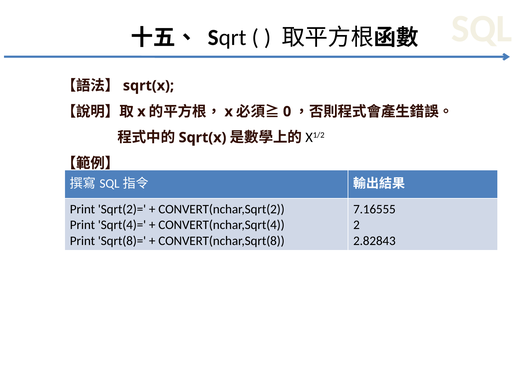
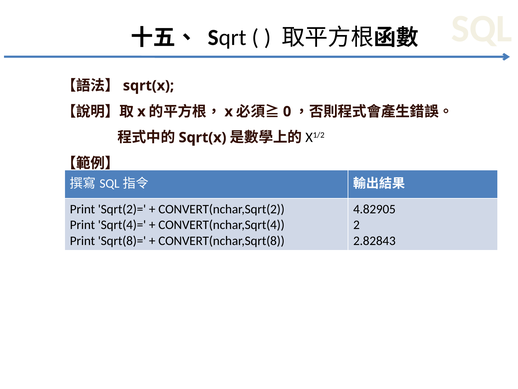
7.16555: 7.16555 -> 4.82905 (374, 209)
